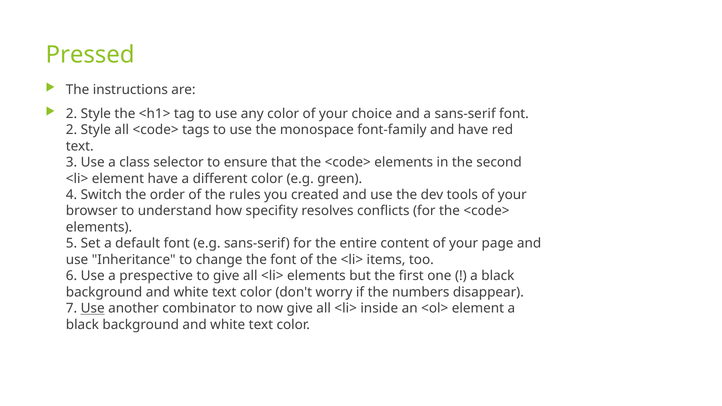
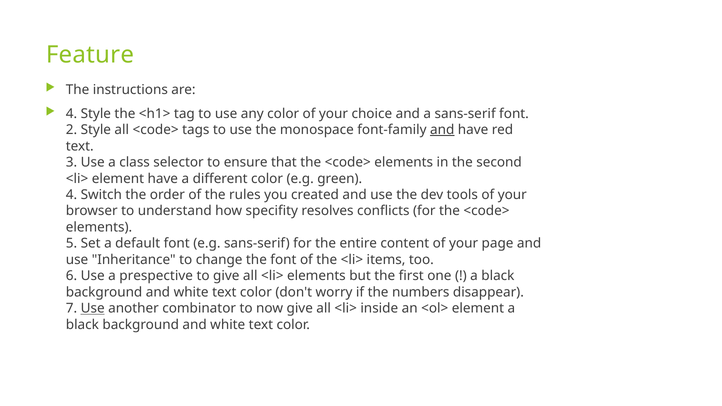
Pressed: Pressed -> Feature (90, 55)
2: 2 -> 4 (72, 114)
and underline: none -> present (442, 130)
